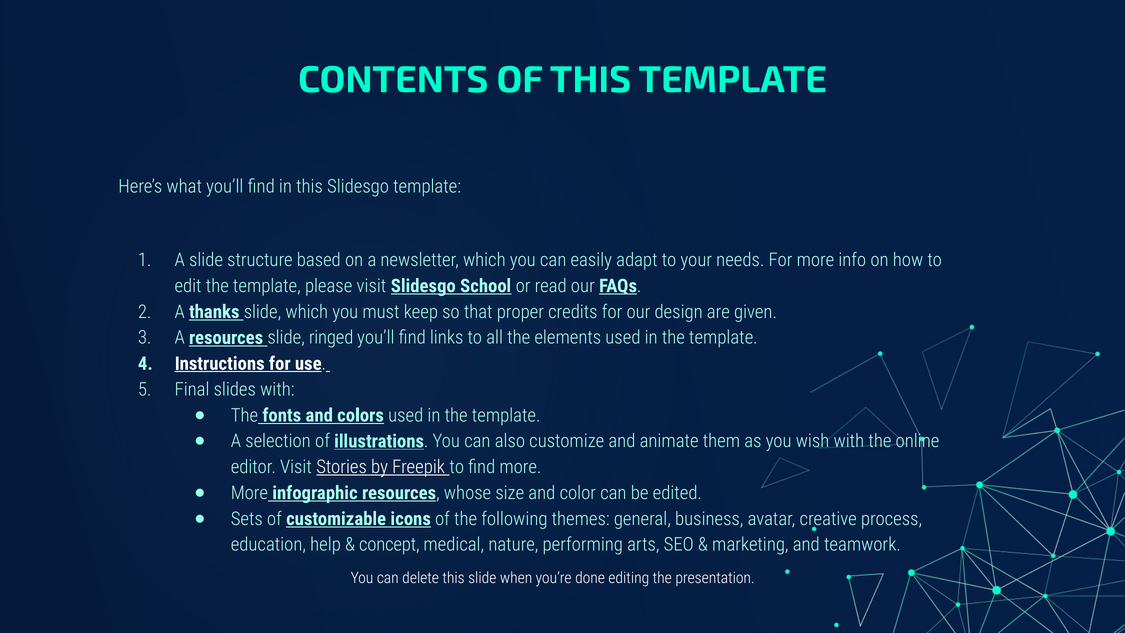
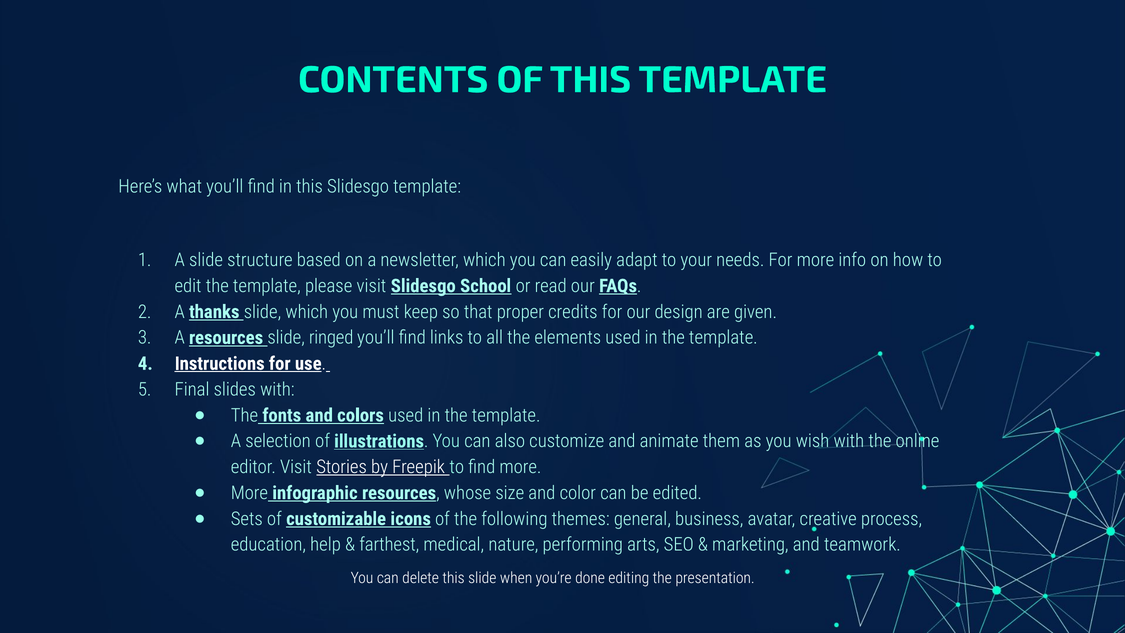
concept: concept -> farthest (389, 545)
